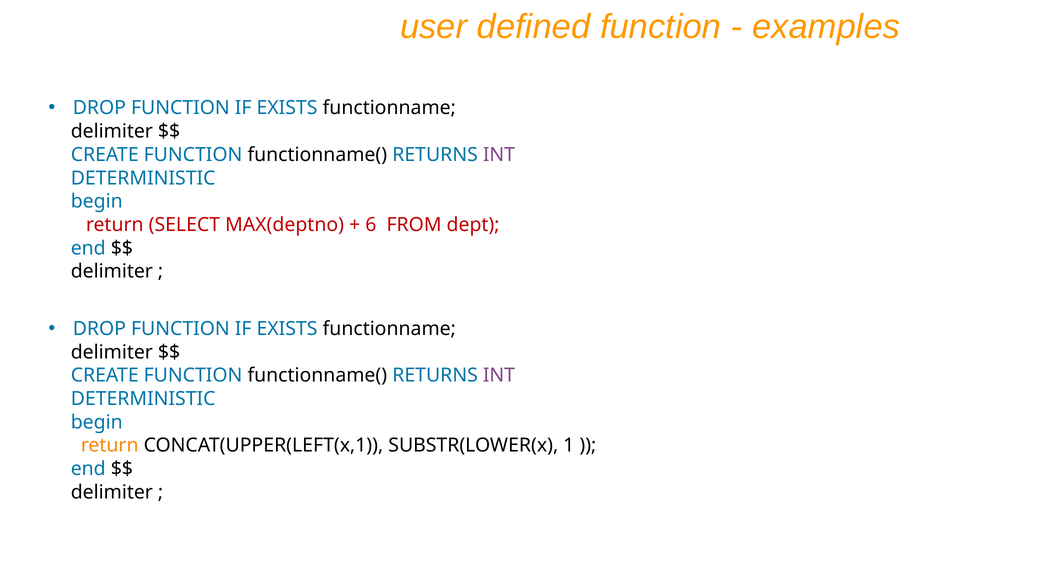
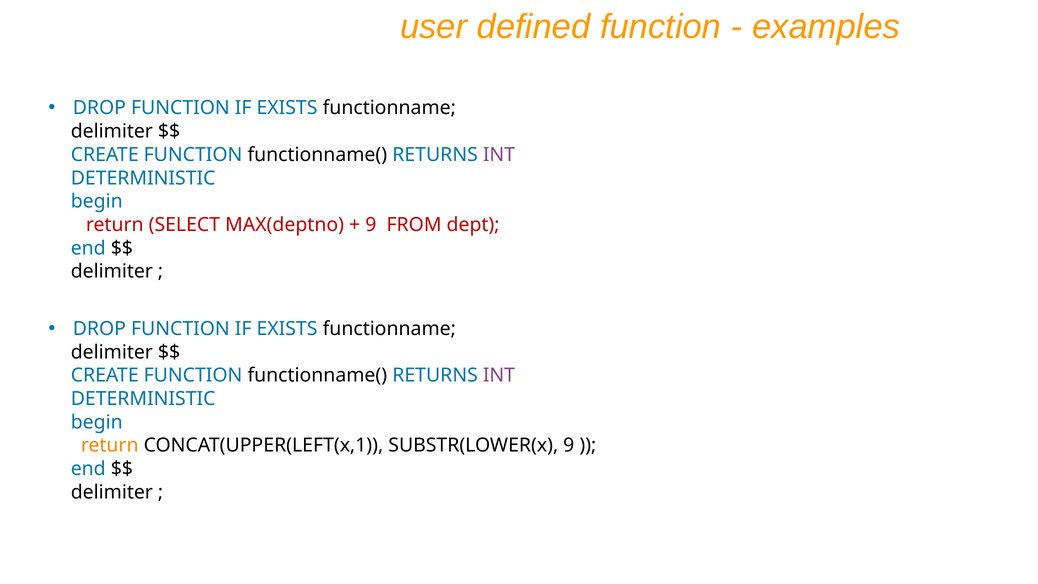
6: 6 -> 9 (371, 225)
SUBSTR(LOWER(x 1: 1 -> 9 (569, 445)
